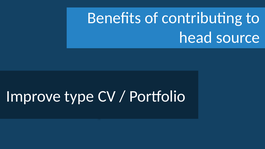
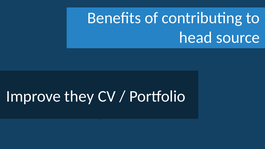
type: type -> they (79, 96)
